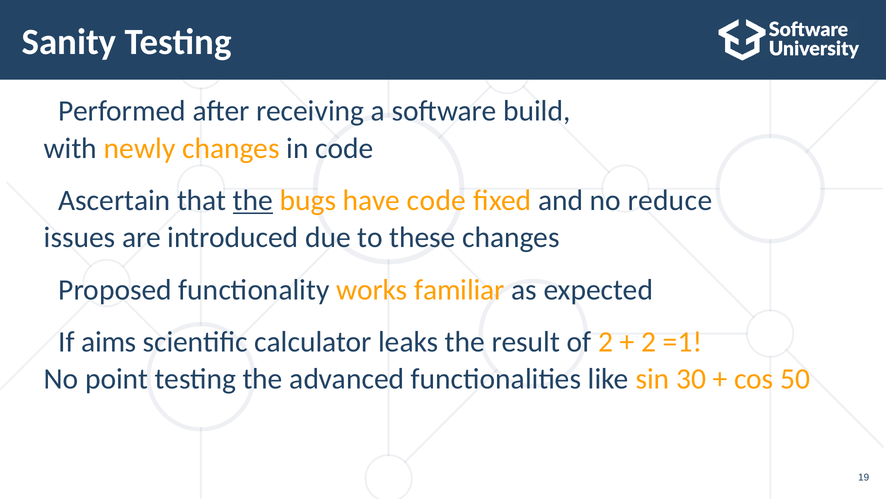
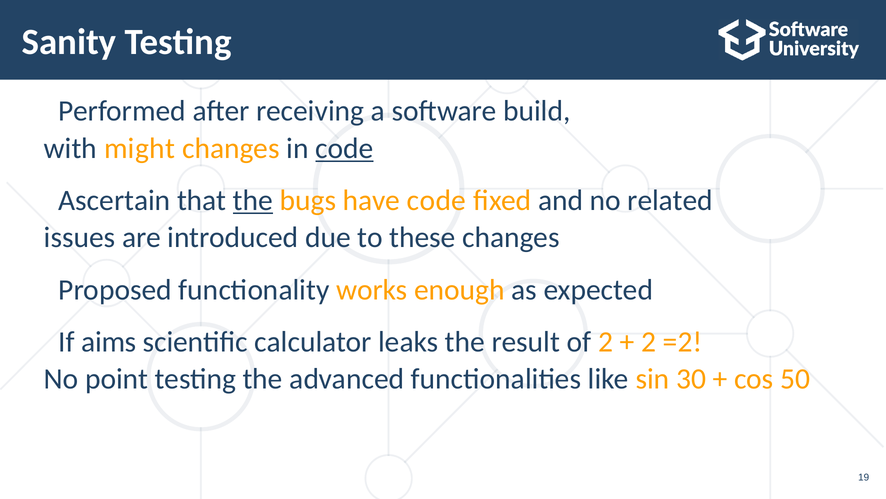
newly: newly -> might (139, 148)
code underline: none -> present (344, 148)
reduce: reduce -> related (670, 200)
familiar: familiar -> enough (459, 289)
=1: =1 -> =2 (682, 341)
